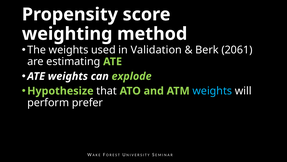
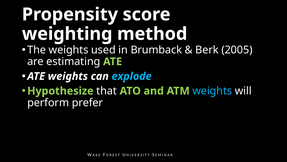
Validation: Validation -> Brumback (156, 50)
2061: 2061 -> 2005 (237, 50)
explode colour: light green -> light blue (132, 76)
